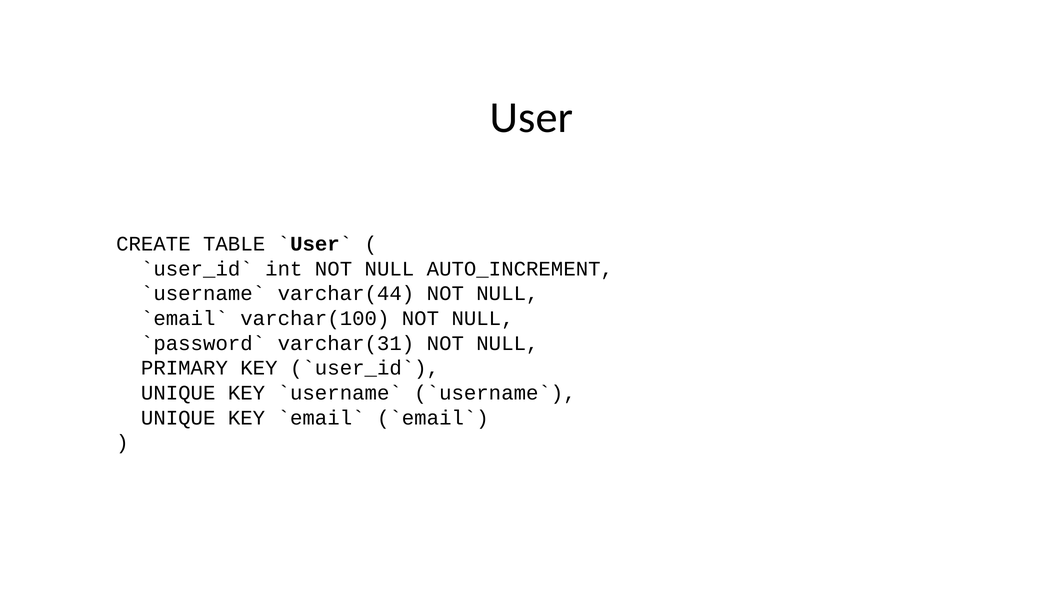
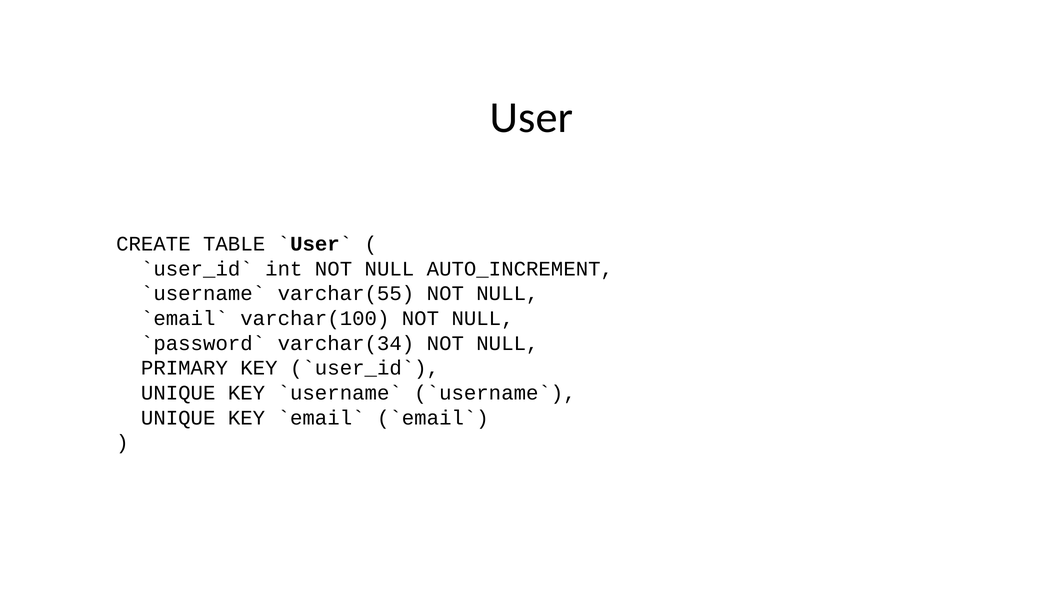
varchar(44: varchar(44 -> varchar(55 (346, 294)
varchar(31: varchar(31 -> varchar(34 (346, 343)
